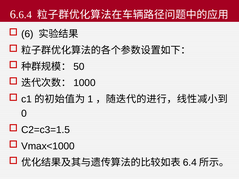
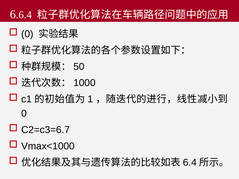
6: 6 -> 0 (27, 34)
C2=c3=1.5: C2=c3=1.5 -> C2=c3=6.7 (46, 130)
